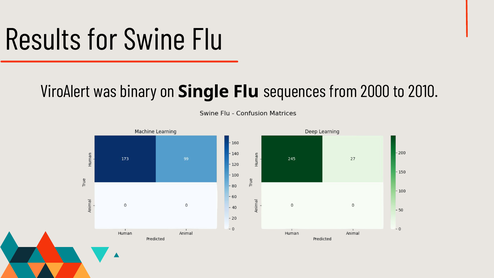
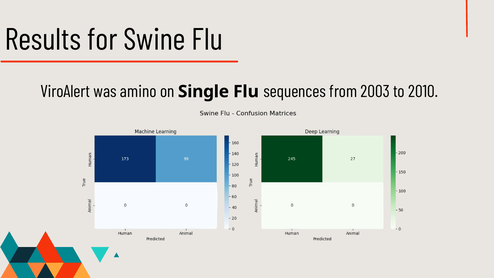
binary: binary -> amino (138, 92)
2000: 2000 -> 2003 (375, 92)
